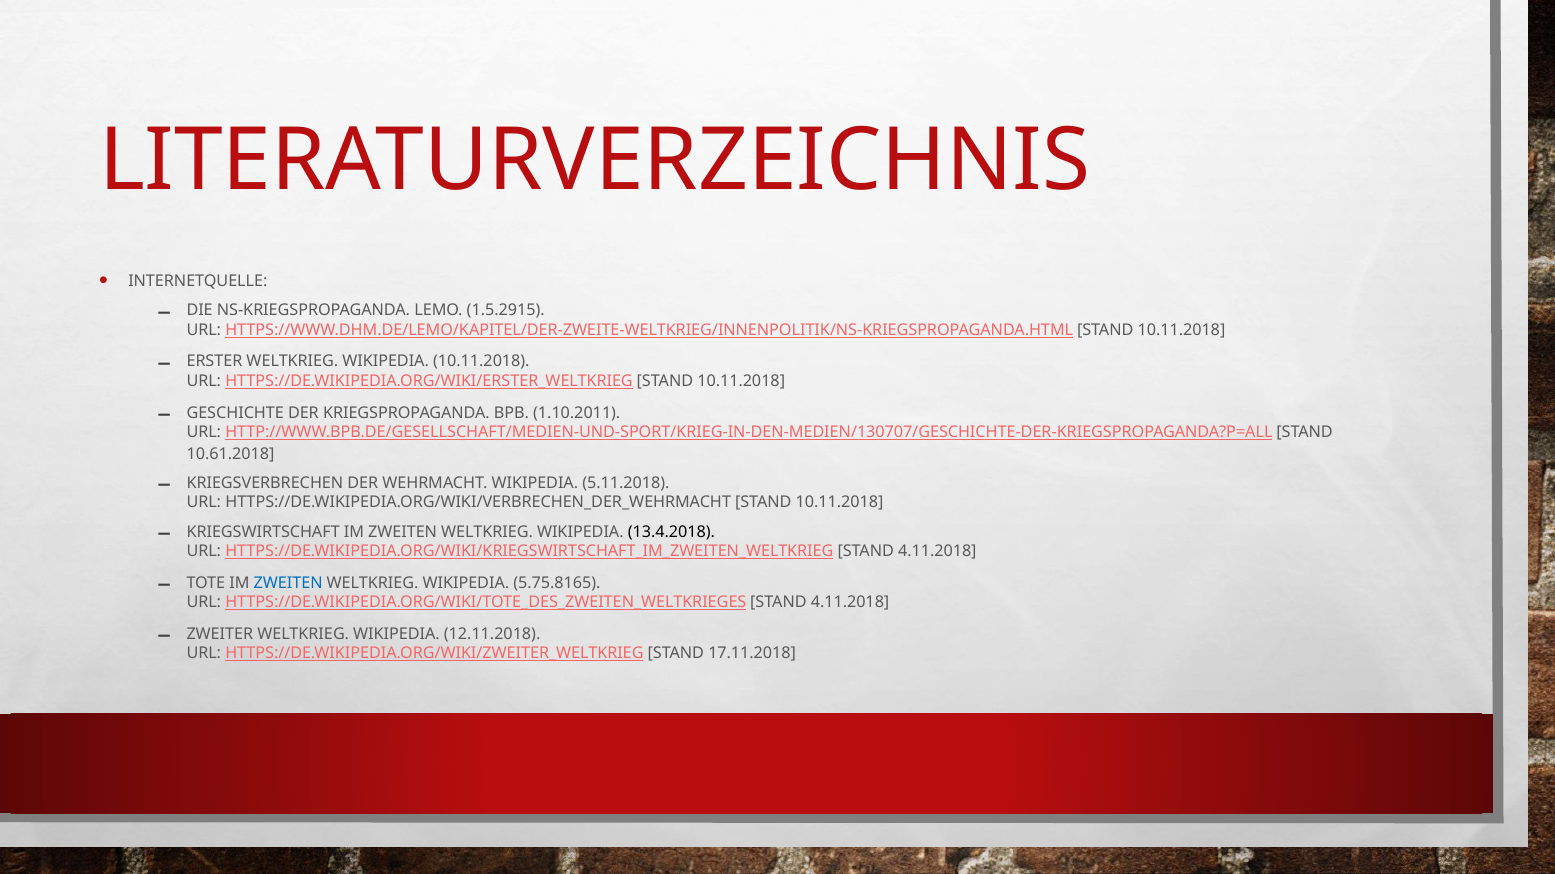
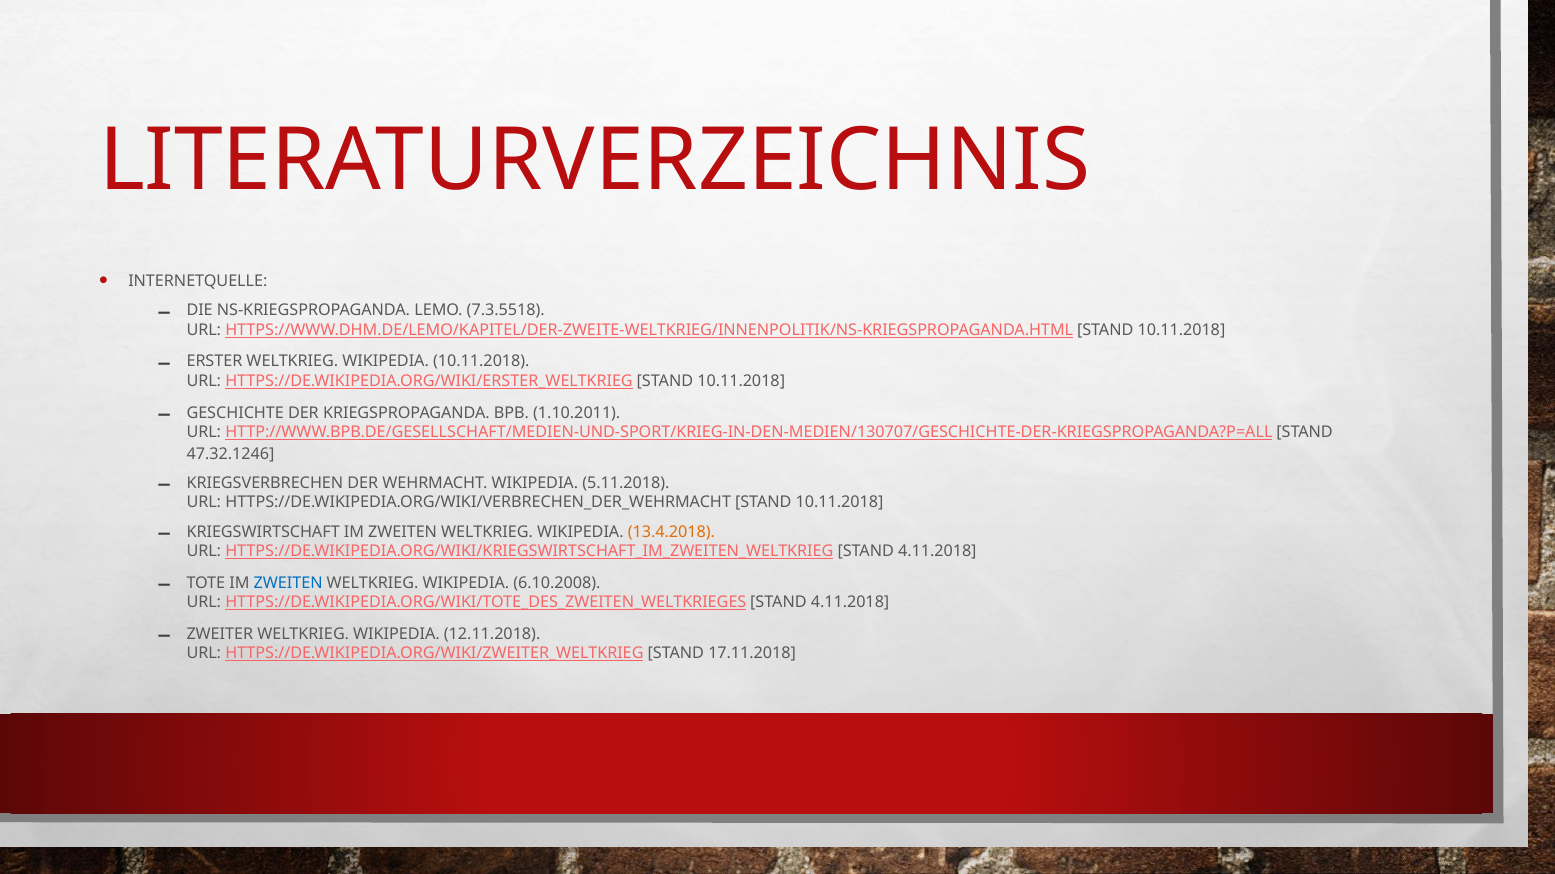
1.5.2915: 1.5.2915 -> 7.3.5518 (506, 311)
10.61.2018: 10.61.2018 -> 47.32.1246 (230, 454)
13.4.2018 colour: black -> orange (671, 532)
5.75.8165: 5.75.8165 -> 6.10.2008 (557, 583)
